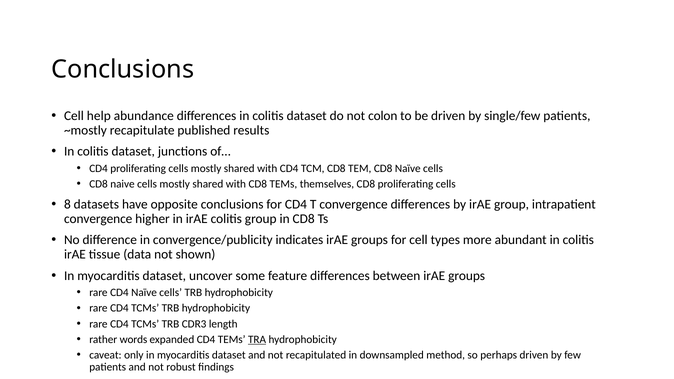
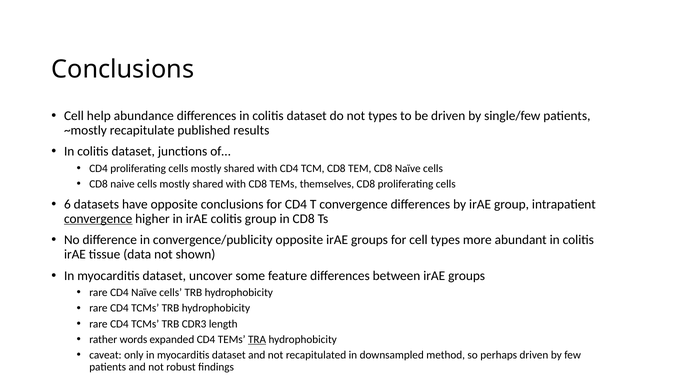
not colon: colon -> types (383, 116)
8: 8 -> 6 (67, 204)
convergence underline: none -> present (98, 219)
convergence/publicity indicates: indicates -> opposite (299, 240)
